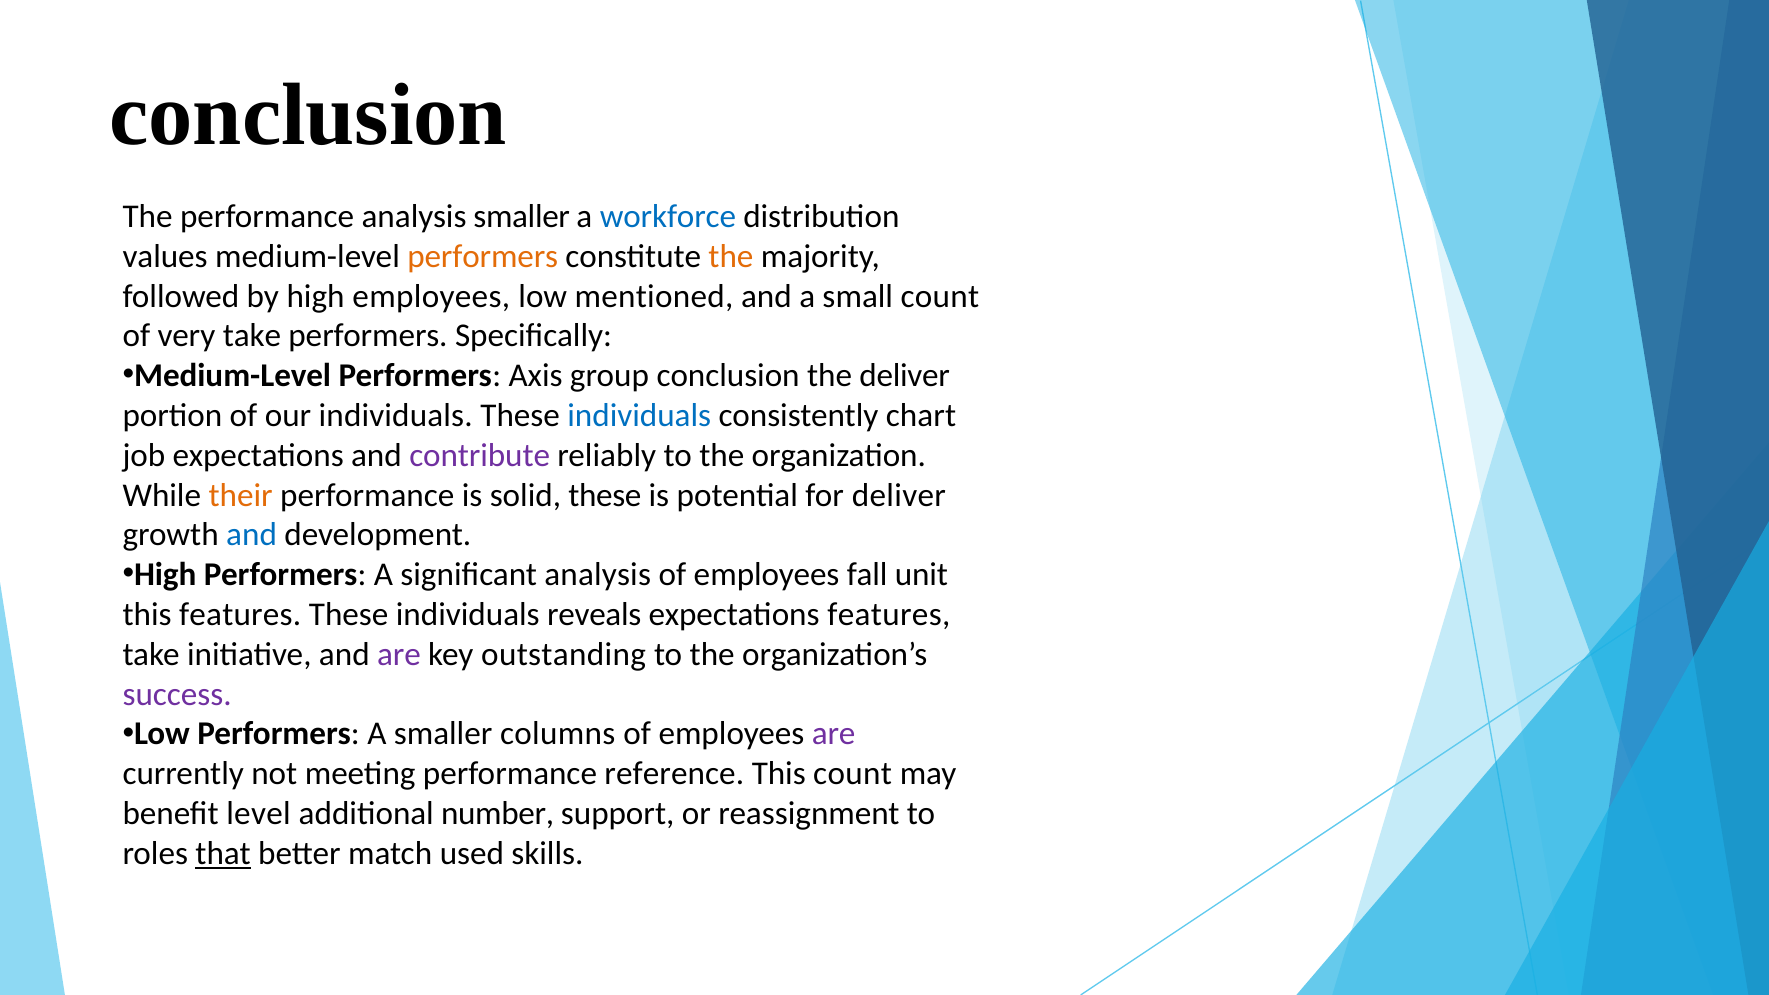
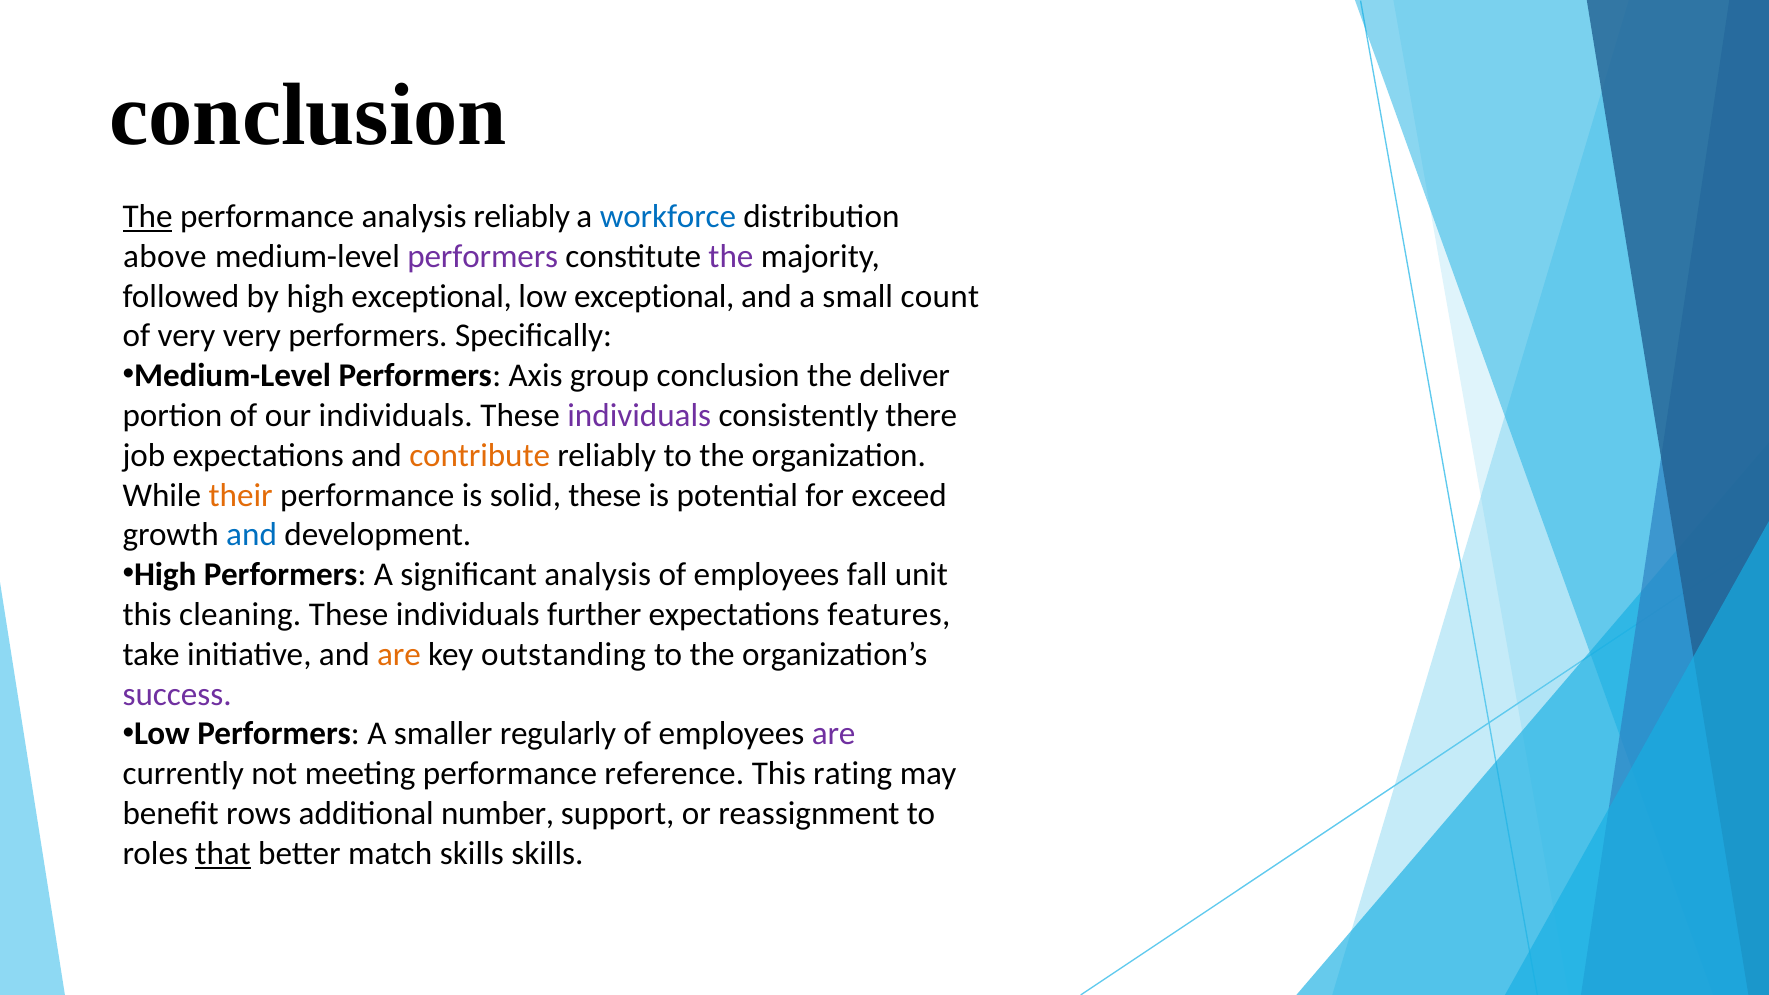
The underline: none -> present (148, 217)
analysis smaller: smaller -> reliably (522, 217)
values: values -> above (165, 256)
performers colour: orange -> purple (483, 256)
the colour: orange -> purple (731, 256)
high employees: employees -> exceptional (432, 296)
low mentioned: mentioned -> exceptional (654, 296)
very take: take -> very (252, 336)
individuals colour: blue -> purple (639, 416)
chart: chart -> there (921, 416)
contribute colour: purple -> orange (480, 455)
for deliver: deliver -> exceed (899, 495)
this features: features -> cleaning (240, 615)
reveals: reveals -> further (594, 615)
are colour: purple -> orange (399, 654)
columns: columns -> regularly (558, 734)
This count: count -> rating (853, 774)
level: level -> rows (259, 814)
match used: used -> skills (472, 853)
